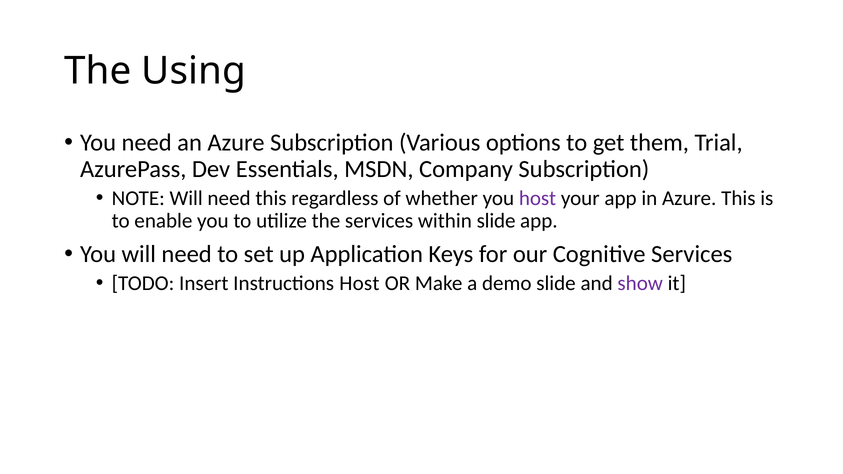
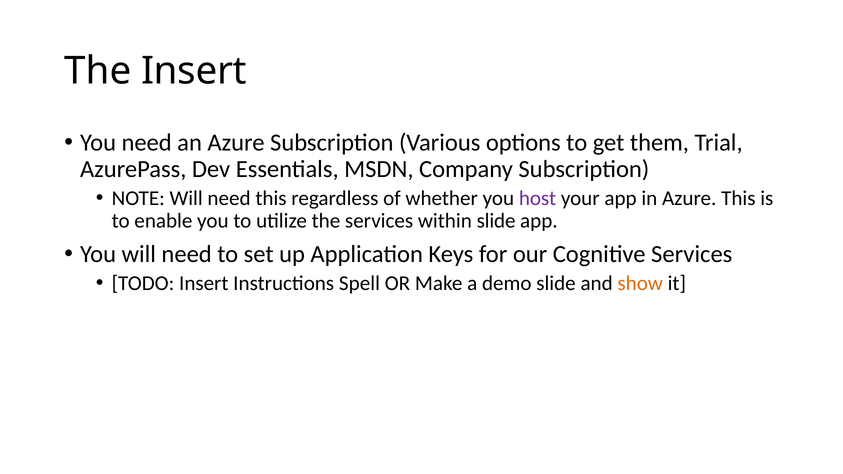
The Using: Using -> Insert (194, 71)
Instructions Host: Host -> Spell (359, 283)
show colour: purple -> orange (640, 283)
